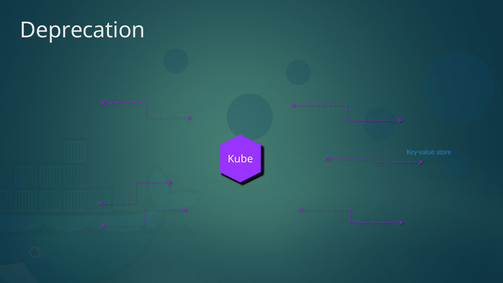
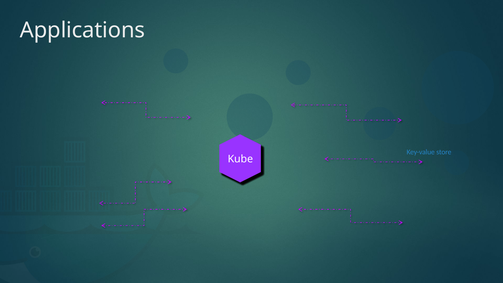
Deprecation: Deprecation -> Applications (83, 30)
